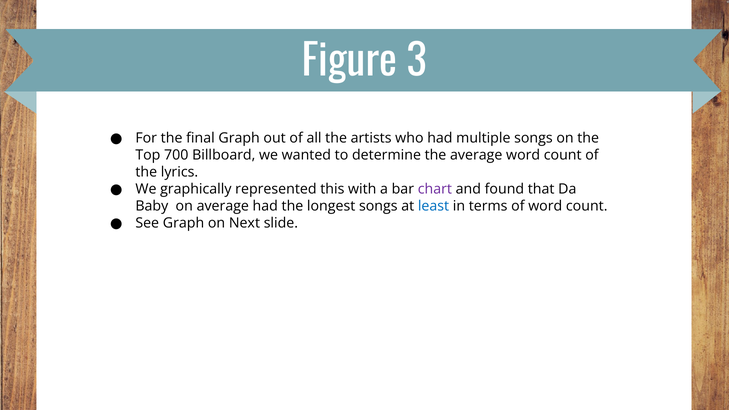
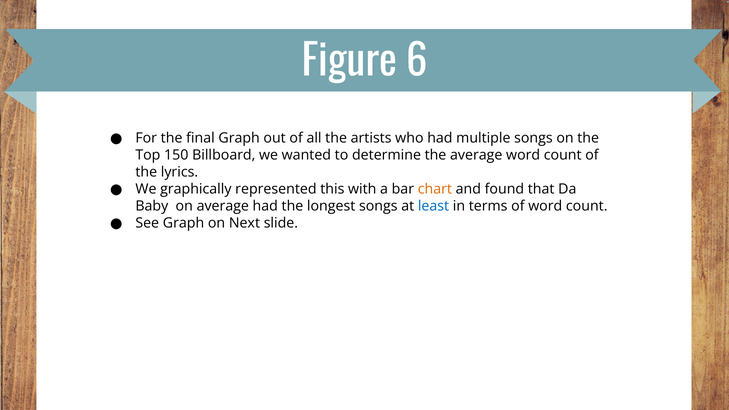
3: 3 -> 6 (417, 62)
700: 700 -> 150 (176, 155)
chart colour: purple -> orange (435, 189)
